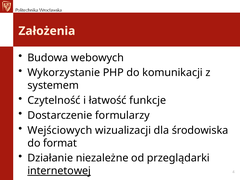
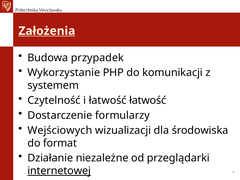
Założenia underline: none -> present (47, 31)
webowych: webowych -> przypadek (97, 58)
łatwość funkcje: funkcje -> łatwość (148, 100)
